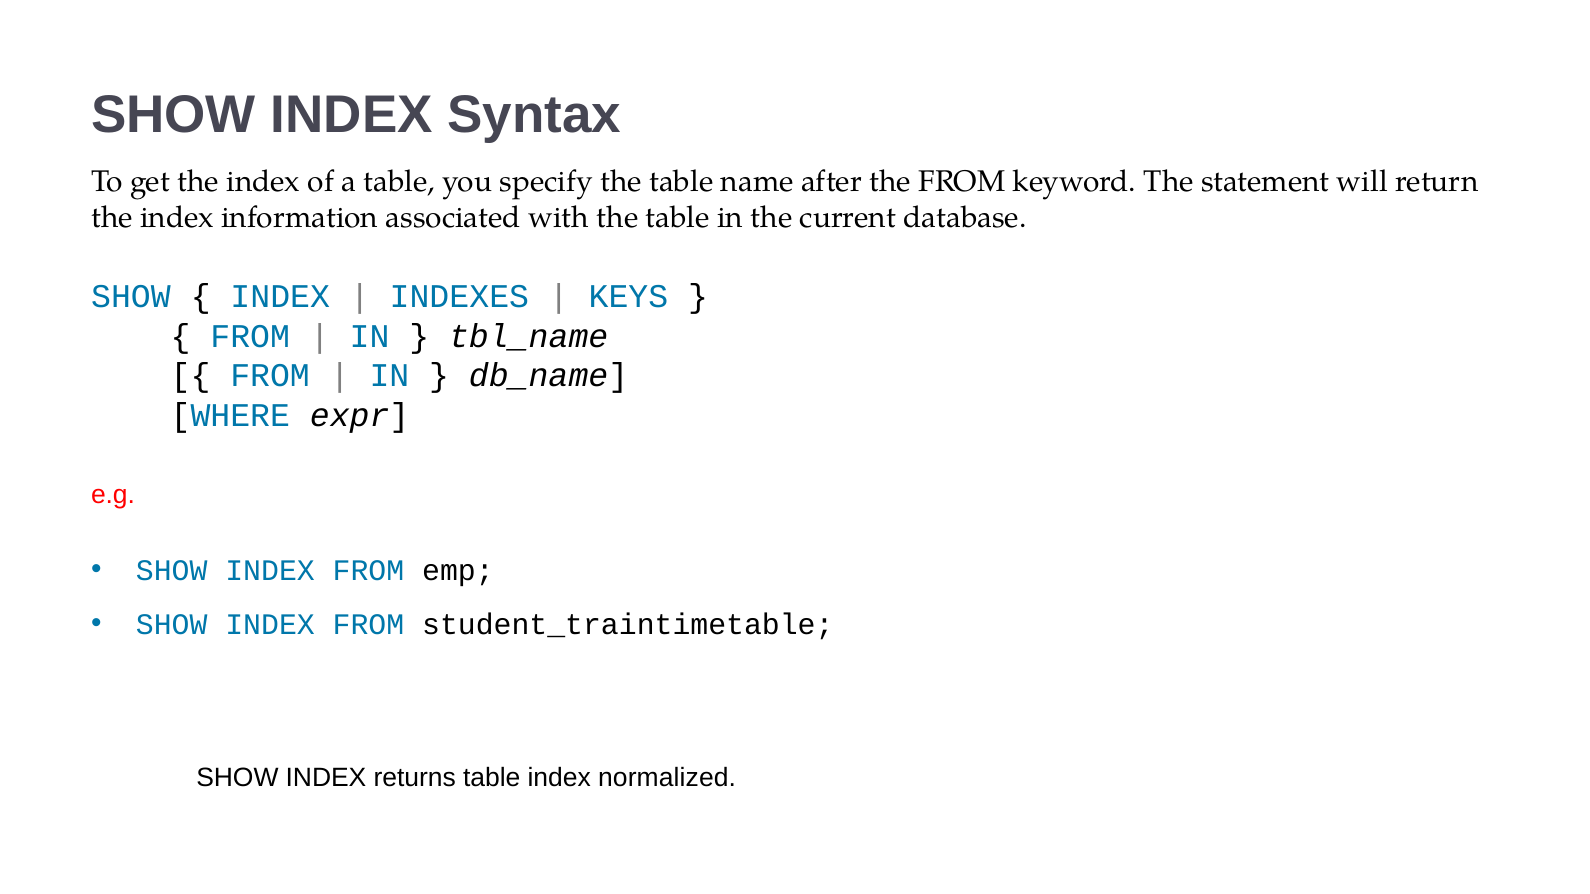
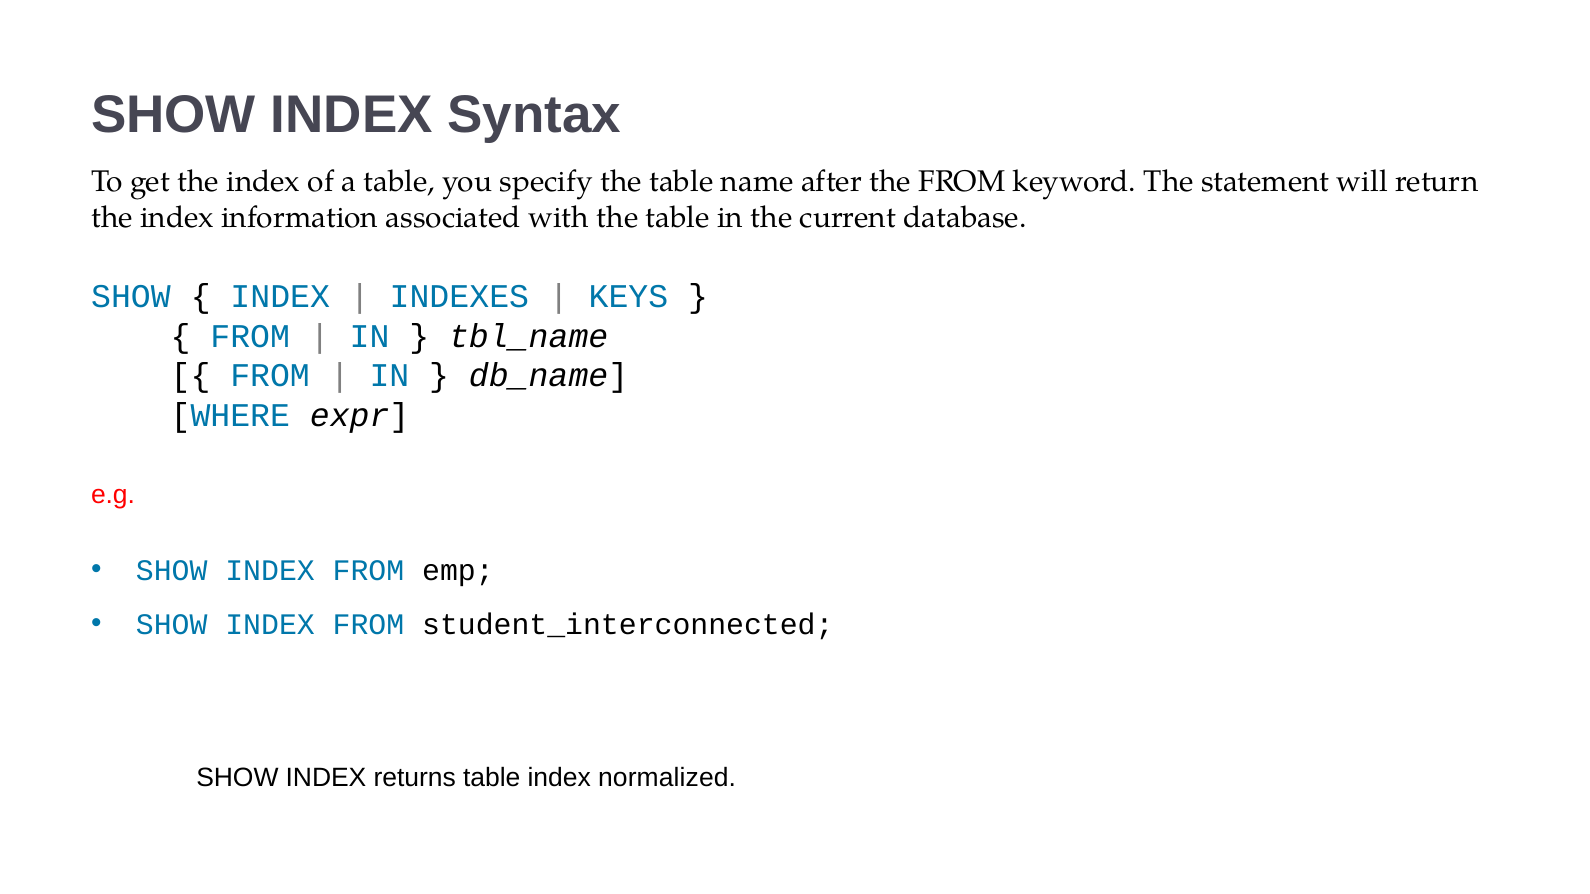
student_traintimetable: student_traintimetable -> student_interconnected (628, 624)
